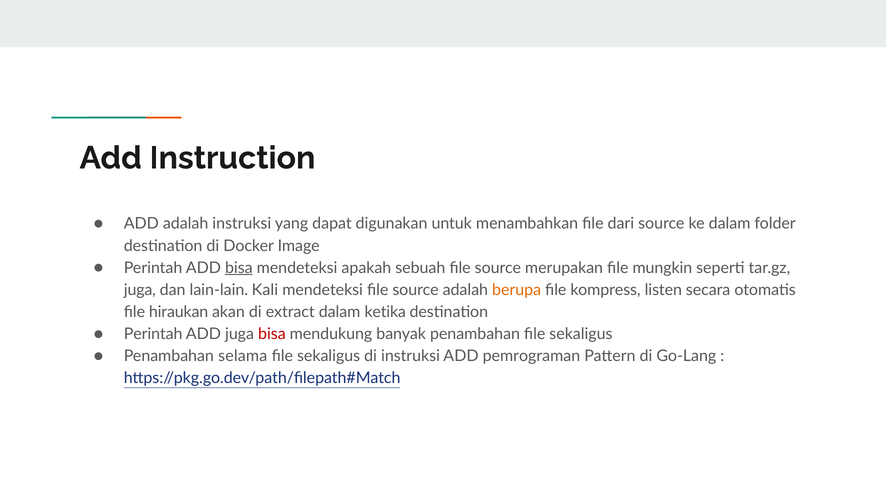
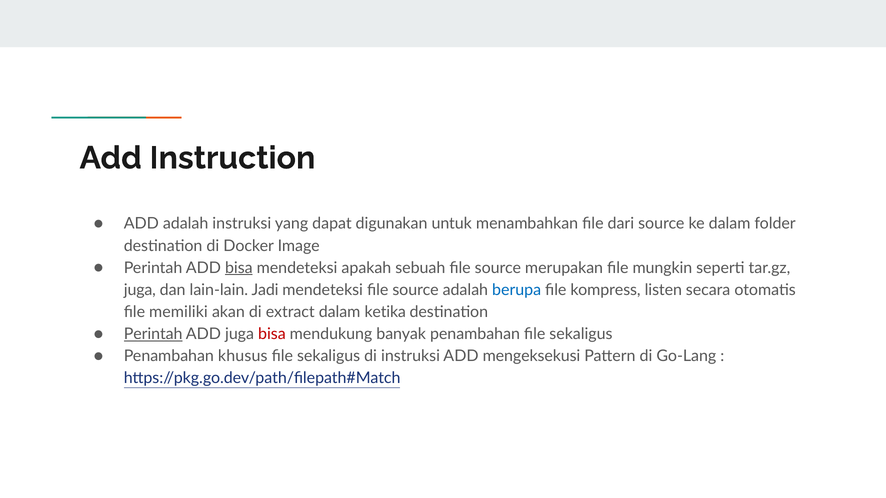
Kali: Kali -> Jadi (265, 290)
berupa colour: orange -> blue (517, 290)
hiraukan: hiraukan -> memiliki (178, 312)
Perintah underline: none -> present (153, 334)
selama: selama -> khusus (243, 356)
pemrograman: pemrograman -> mengeksekusi (531, 356)
